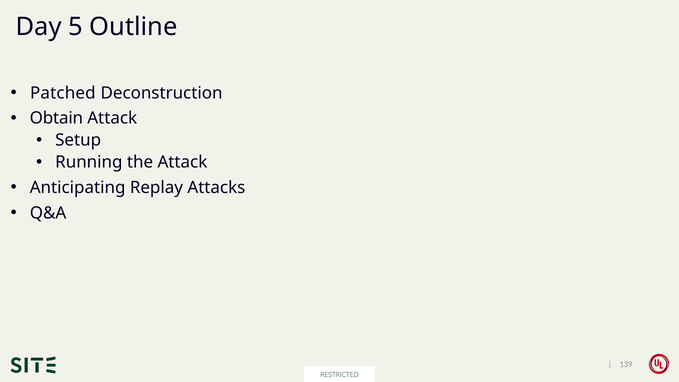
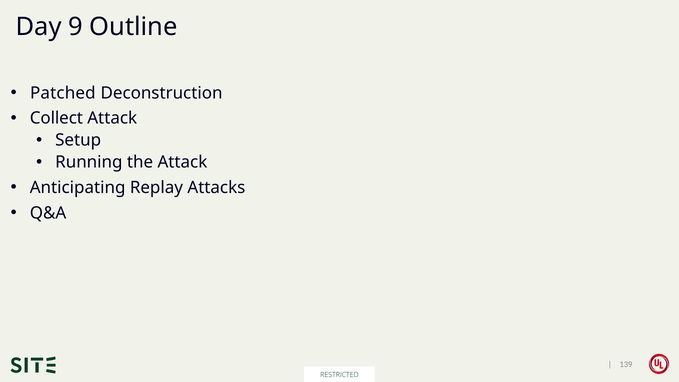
5: 5 -> 9 (76, 27)
Obtain: Obtain -> Collect (56, 118)
